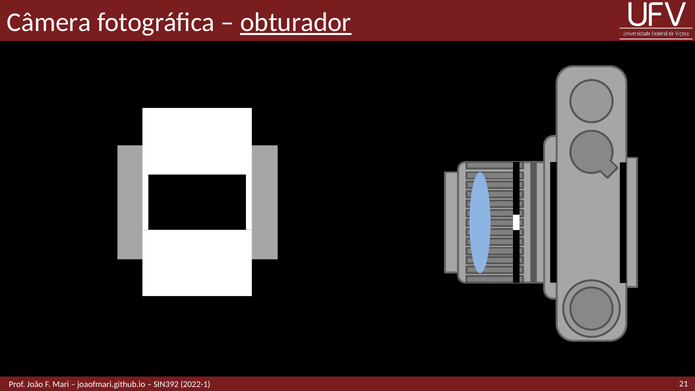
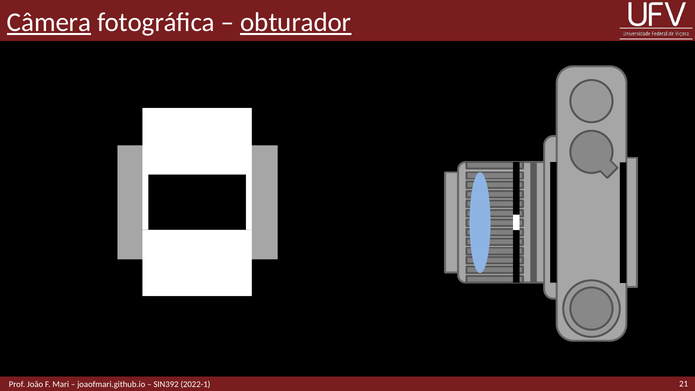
Câmera underline: none -> present (49, 22)
